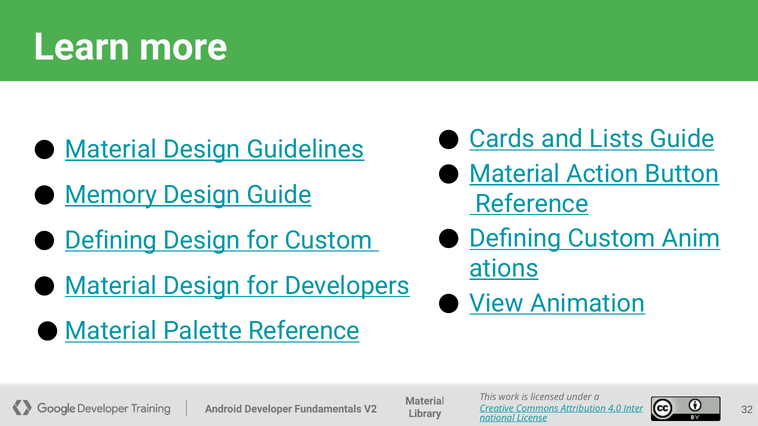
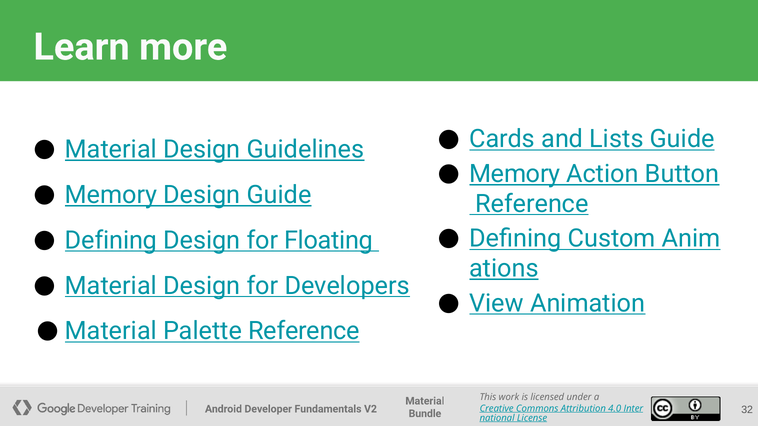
Material: Material -> Memory (515, 174)
for Custom: Custom -> Floating (329, 240)
Library: Library -> Bundle (425, 414)
